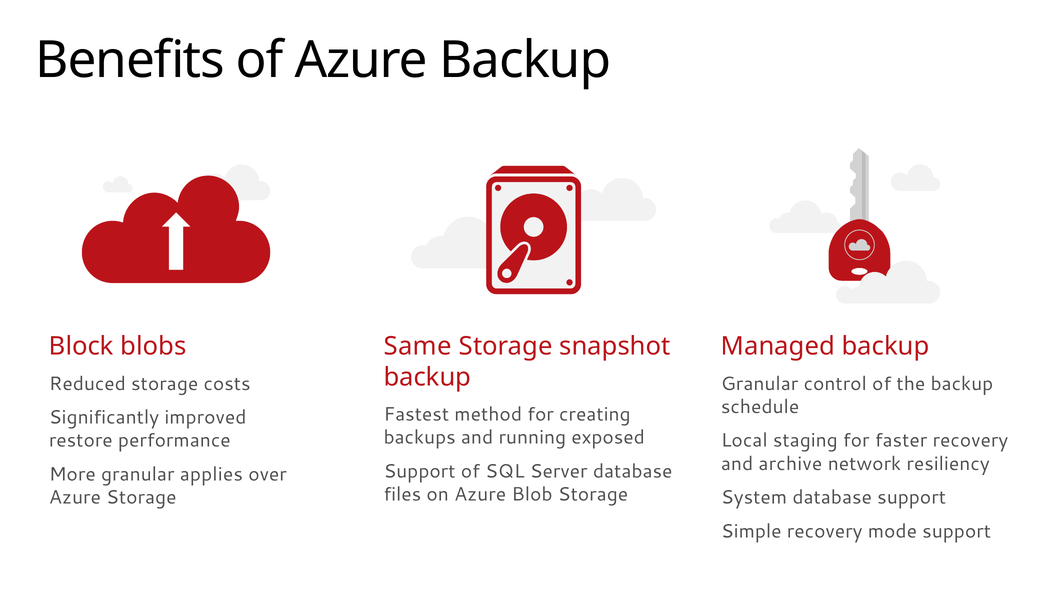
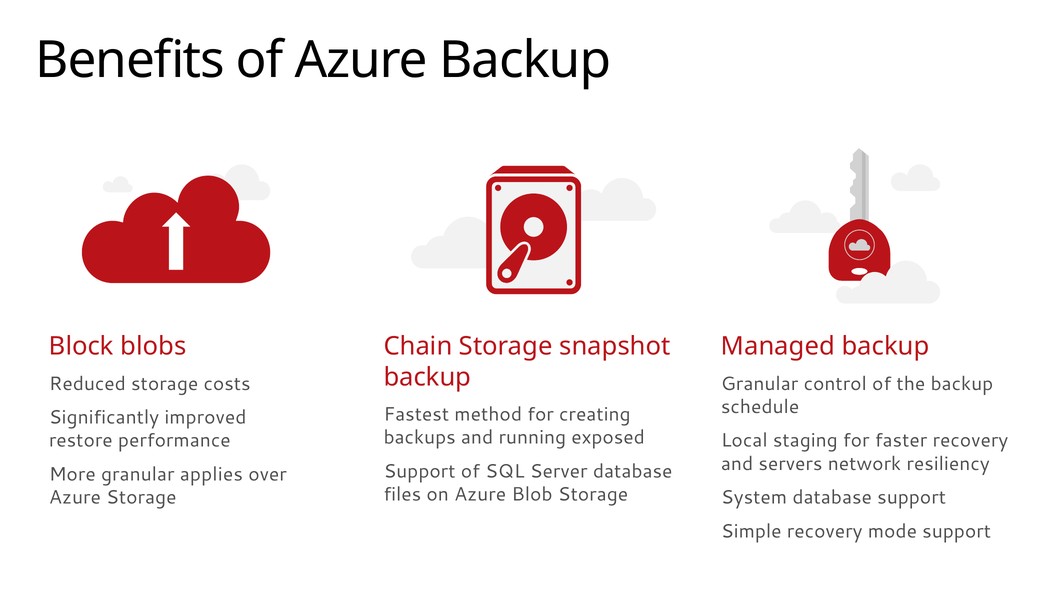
Same: Same -> Chain (418, 346)
archive: archive -> servers (790, 464)
